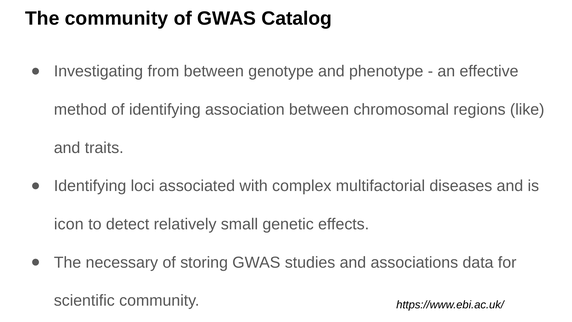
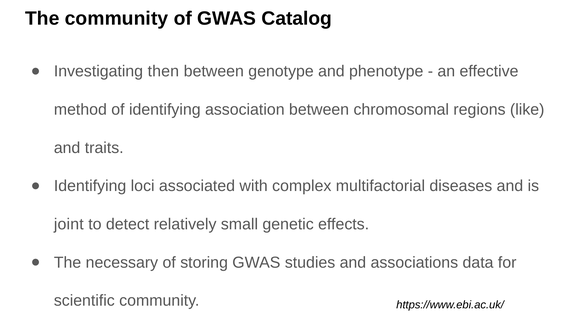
from: from -> then (163, 71)
icon: icon -> joint (69, 224)
